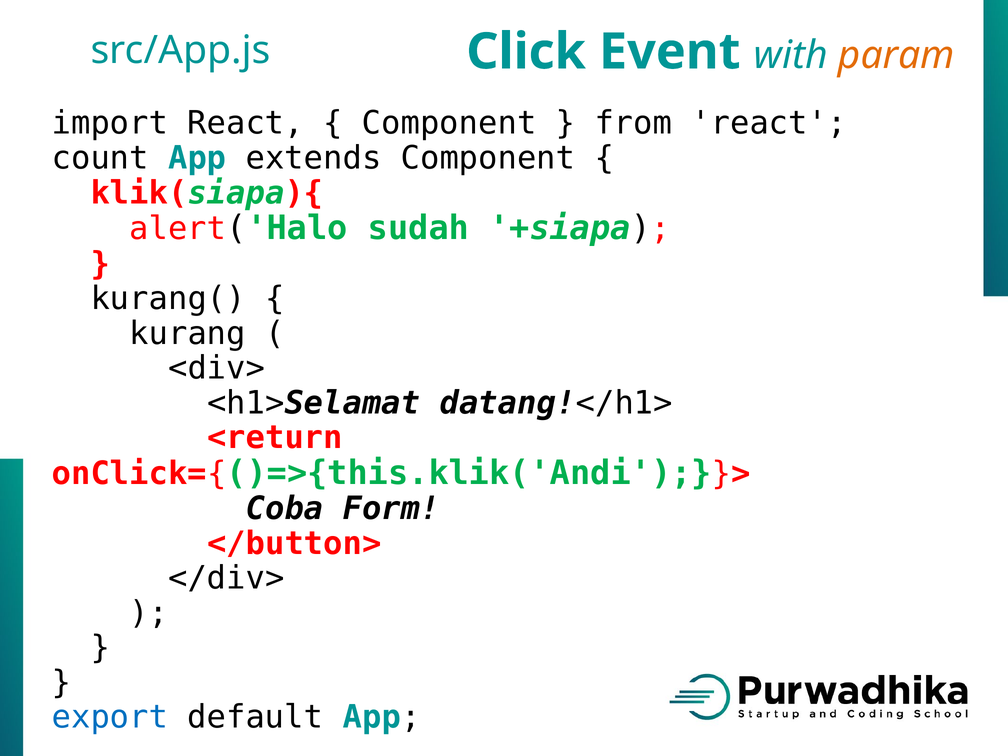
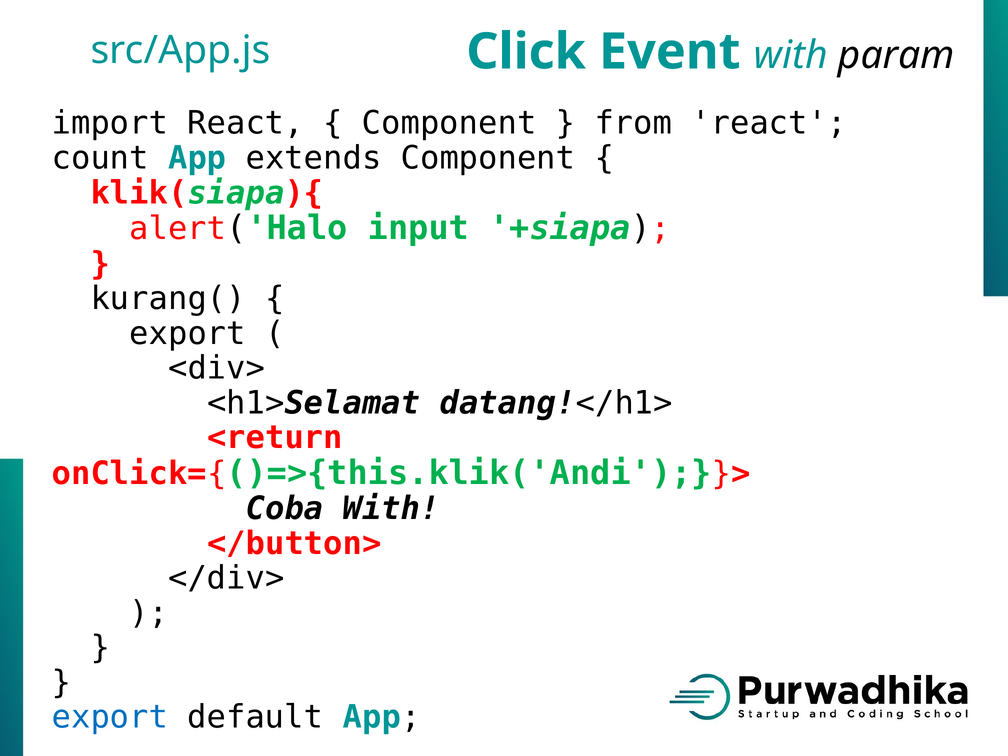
param colour: orange -> black (896, 55)
sudah: sudah -> input (418, 228)
kurang: kurang -> export (188, 333)
Coba Form: Form -> With (391, 509)
